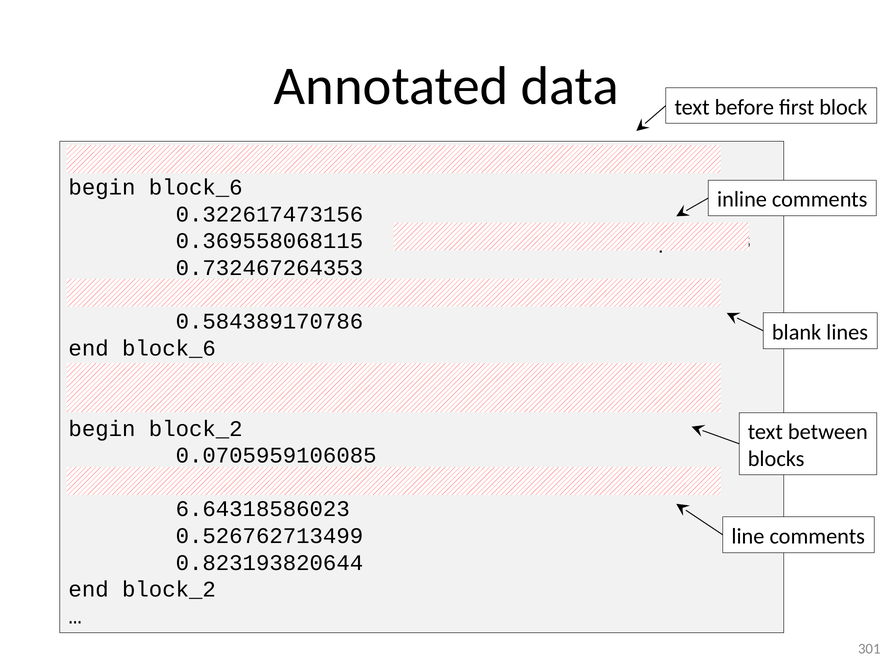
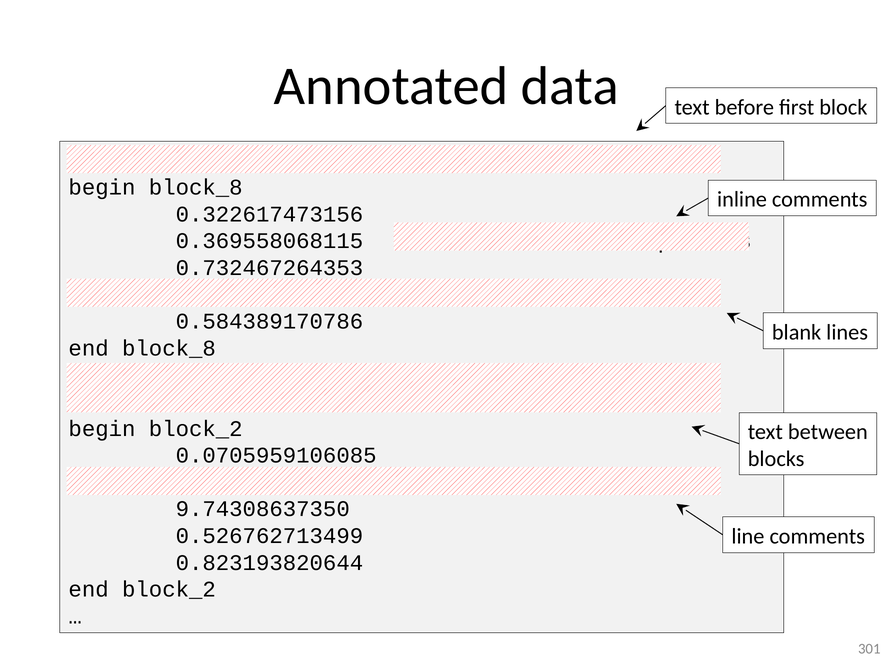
begin block_6: block_6 -> block_8 (196, 187)
end block_6: block_6 -> block_8 (169, 348)
6.64318586023: 6.64318586023 -> 9.74308637350 (263, 509)
